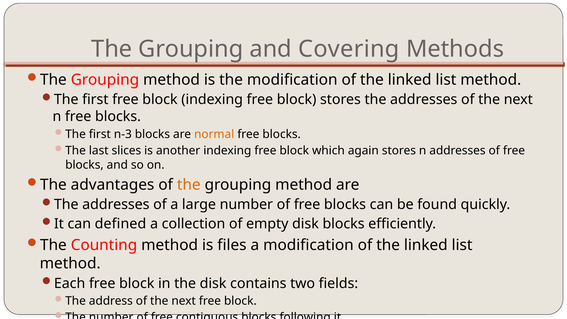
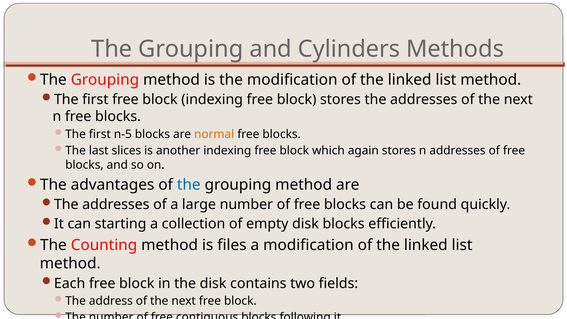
Covering: Covering -> Cylinders (349, 49)
n-3: n-3 -> n-5 (123, 134)
the colour: orange -> blue (189, 185)
defined: defined -> starting (121, 224)
